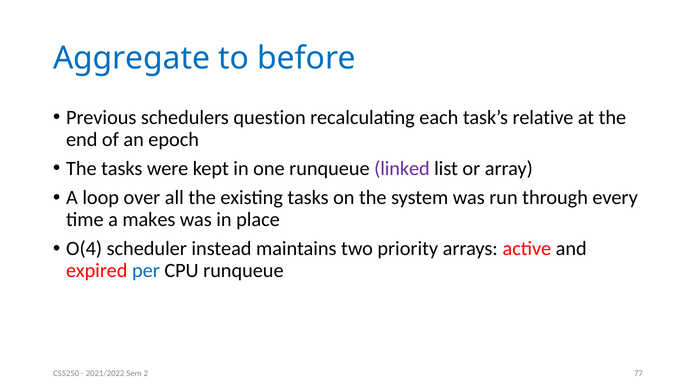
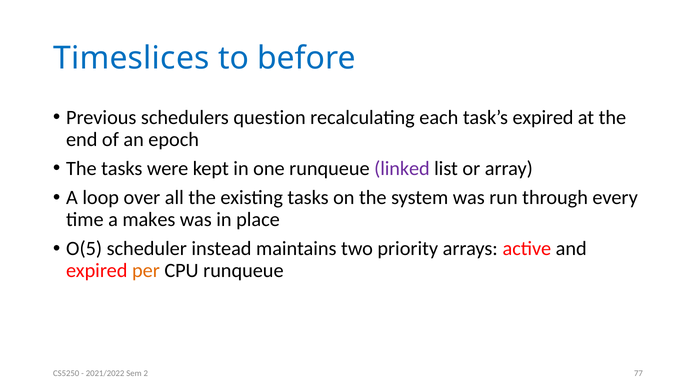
Aggregate: Aggregate -> Timeslices (131, 58)
task’s relative: relative -> expired (543, 118)
O(4: O(4 -> O(5 (84, 249)
per colour: blue -> orange (146, 271)
